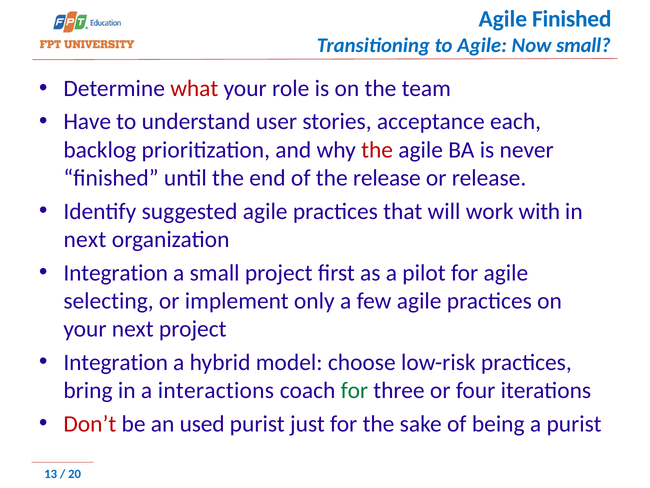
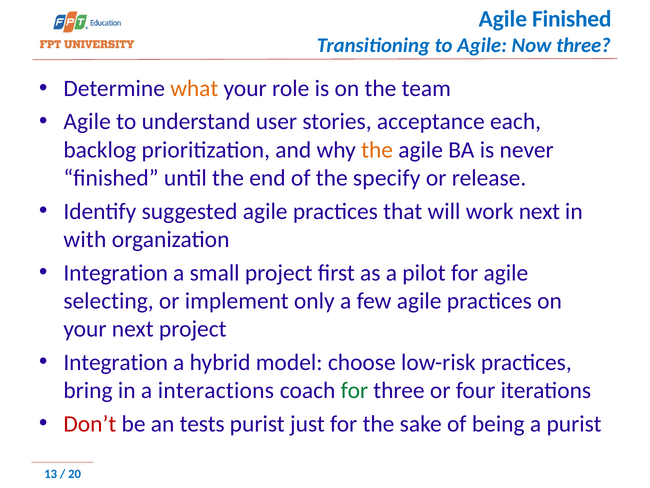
Now small: small -> three (583, 45)
what colour: red -> orange (194, 88)
Have: Have -> Agile (87, 122)
the colour: red -> orange (377, 150)
the release: release -> specify (387, 178)
work with: with -> next (539, 211)
next: next -> with (85, 239)
used: used -> tests (202, 423)
